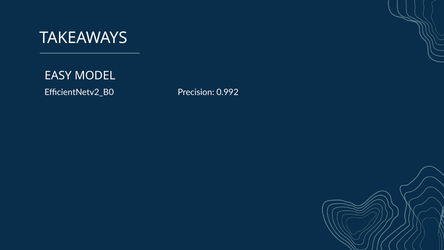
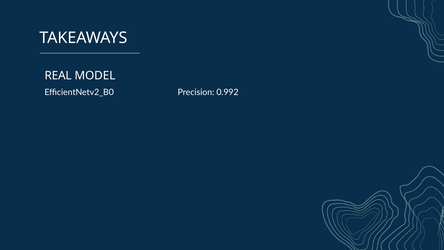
EASY: EASY -> REAL (58, 75)
